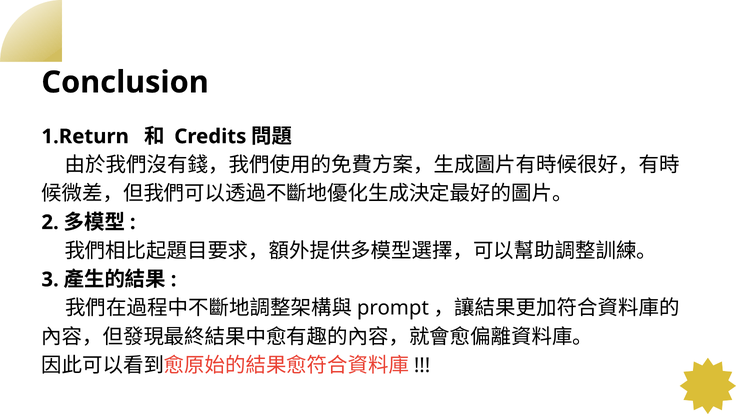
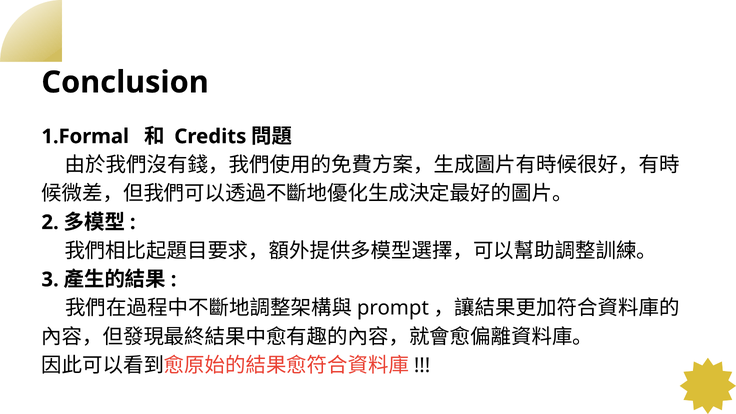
1.Return: 1.Return -> 1.Formal (85, 136)
